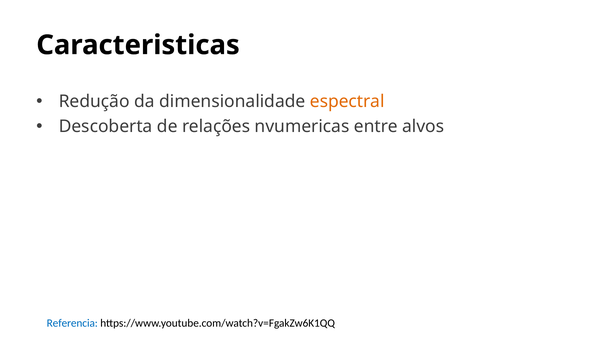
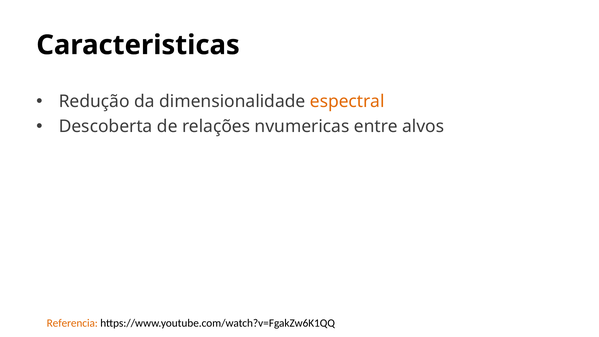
Referencia colour: blue -> orange (72, 323)
